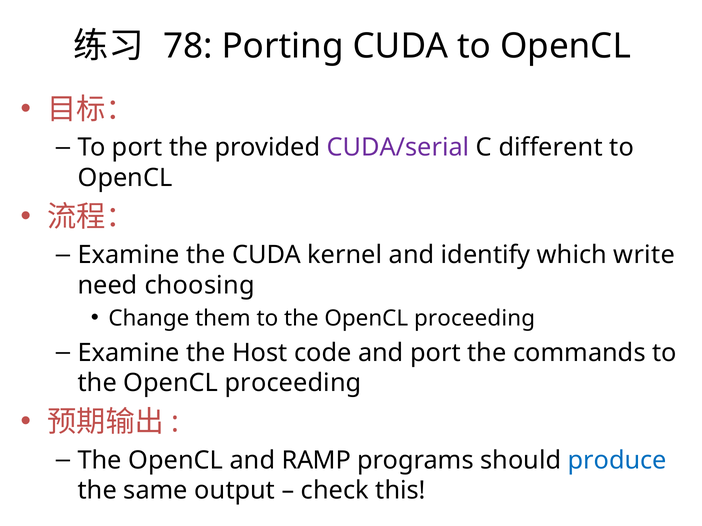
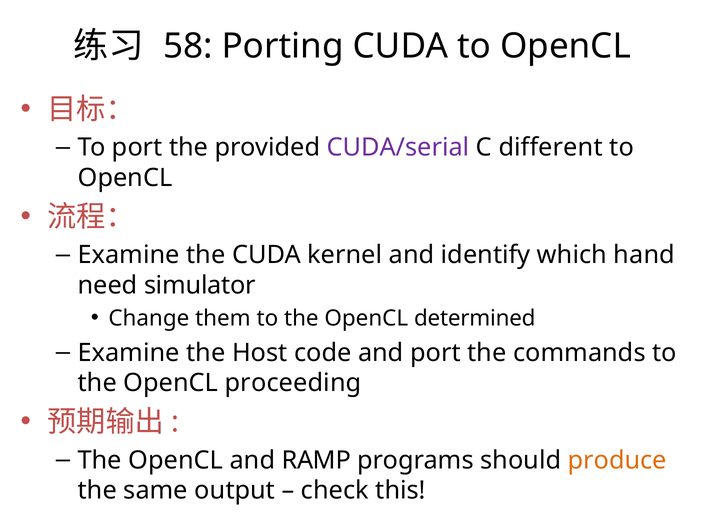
78: 78 -> 58 (188, 46)
write: write -> hand (644, 255)
choosing: choosing -> simulator (200, 286)
proceeding: proceeding -> determined (475, 319)
produce colour: blue -> orange (617, 461)
